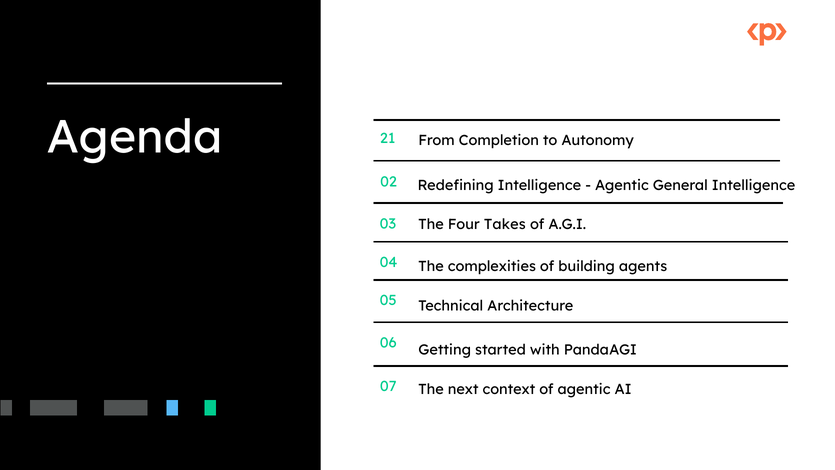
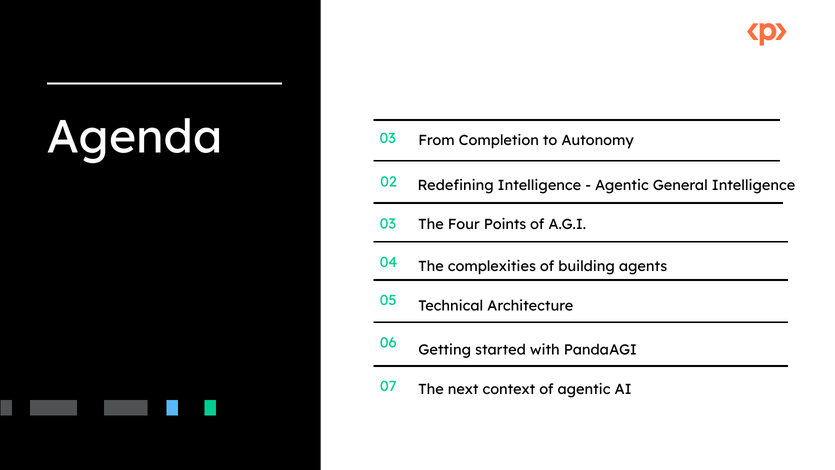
Agenda 21: 21 -> 03 (388, 138)
Takes: Takes -> Points (505, 224)
